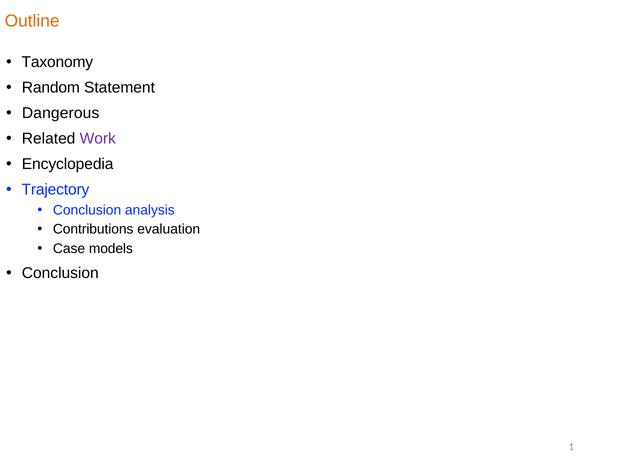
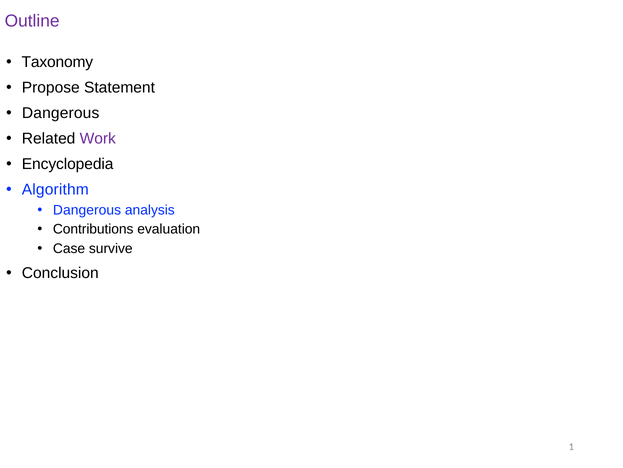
Outline colour: orange -> purple (32, 21)
Random: Random -> Propose (51, 88)
Trajectory: Trajectory -> Algorithm (55, 190)
Conclusion: Conclusion -> Dangerous (87, 210)
models: models -> survive (111, 248)
